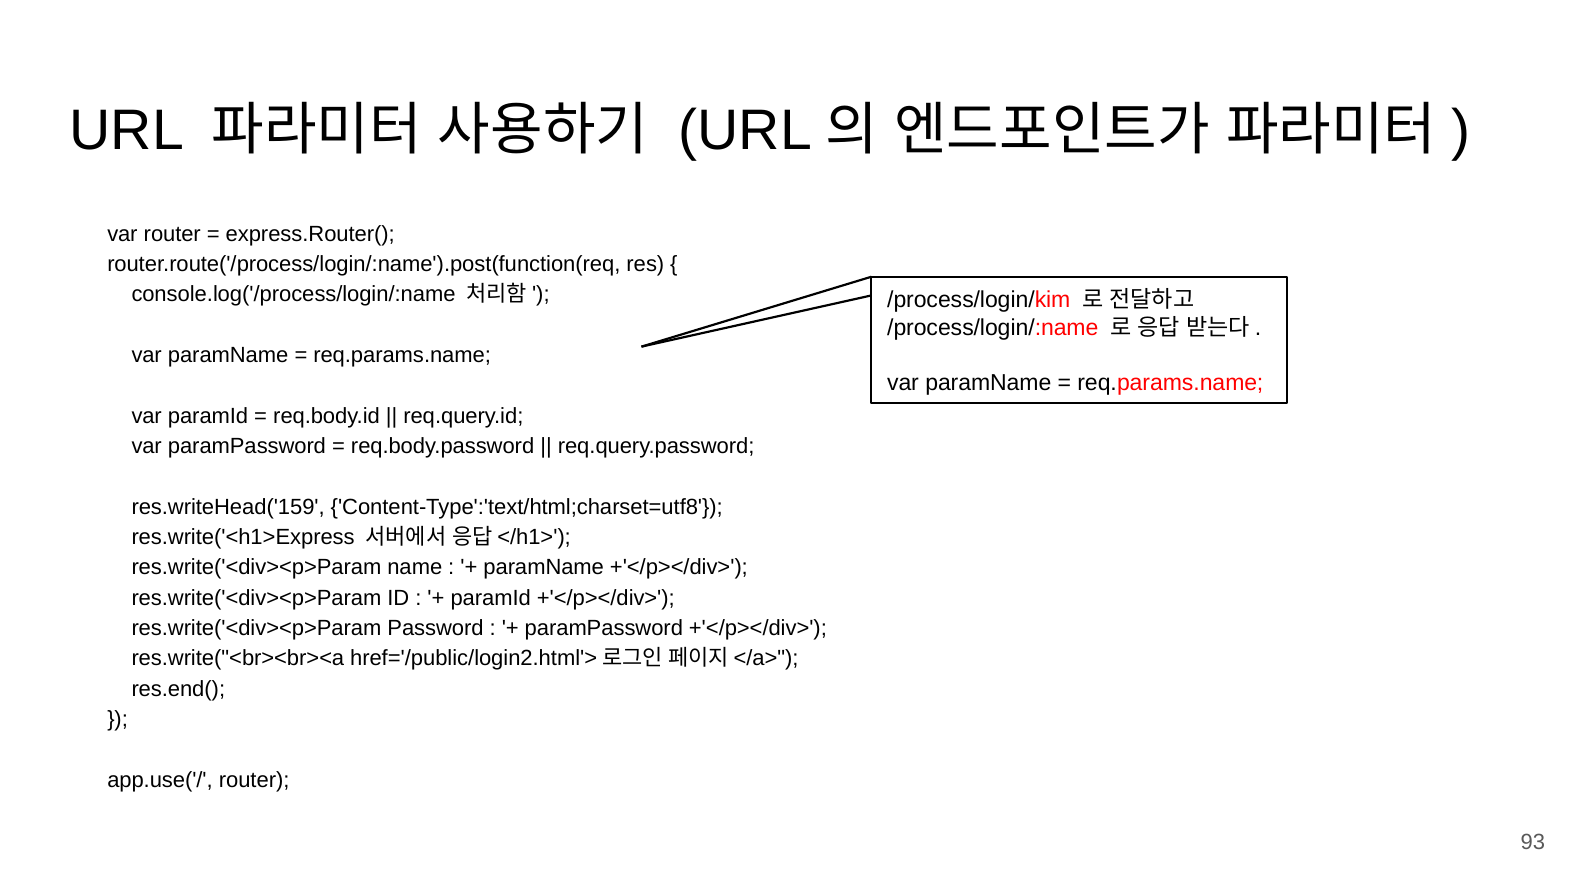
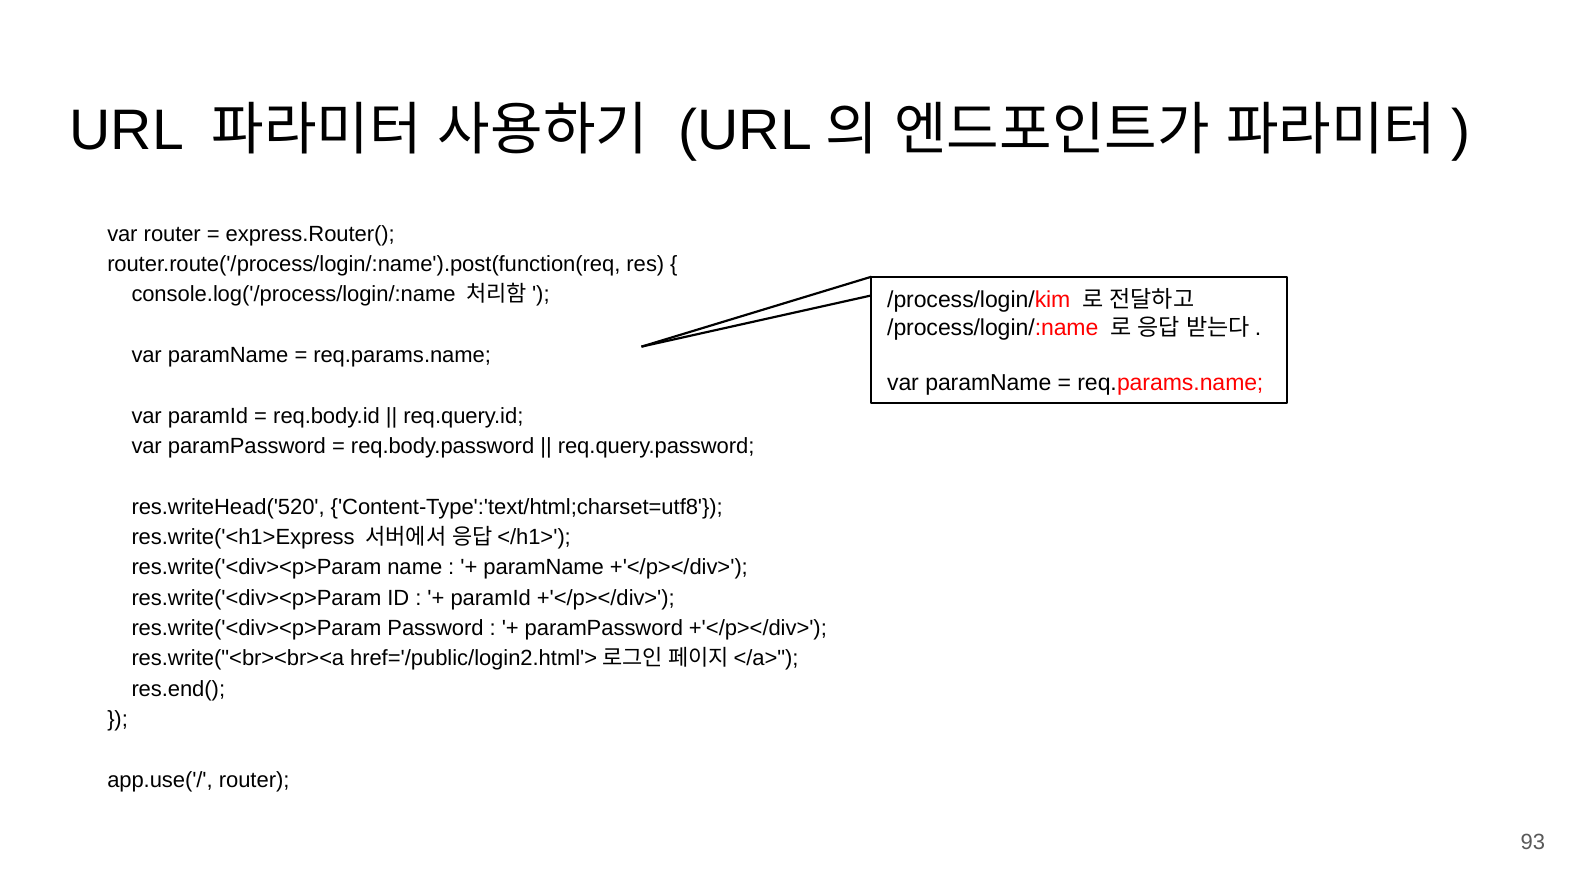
res.writeHead('159: res.writeHead('159 -> res.writeHead('520 (228, 507)
